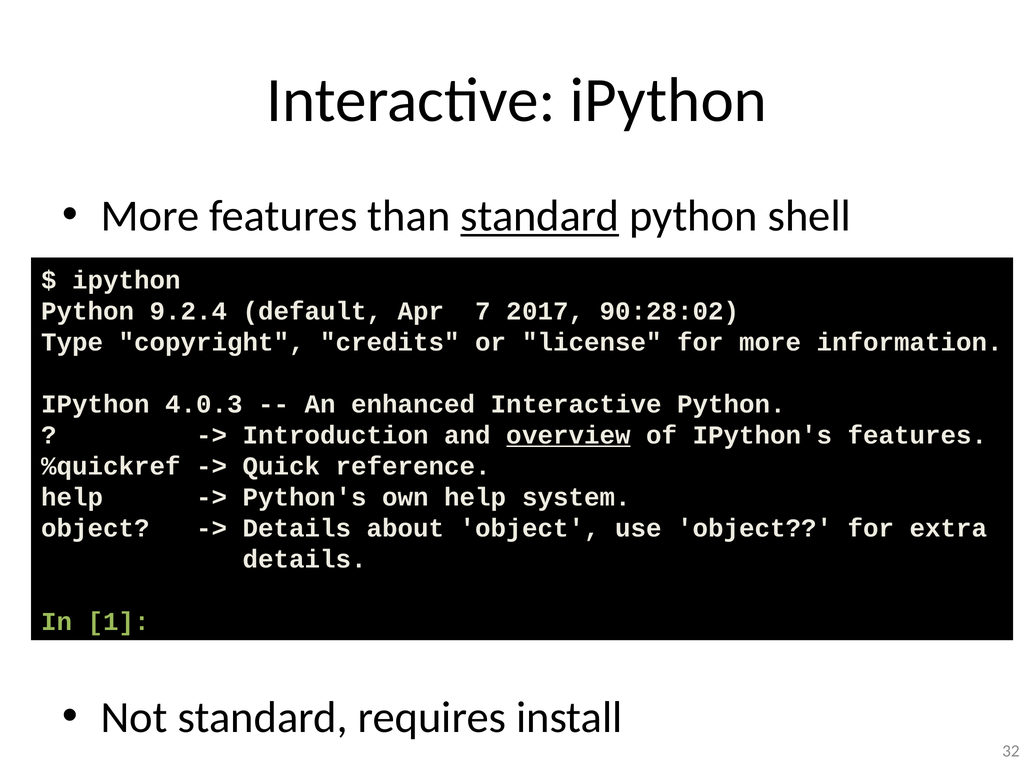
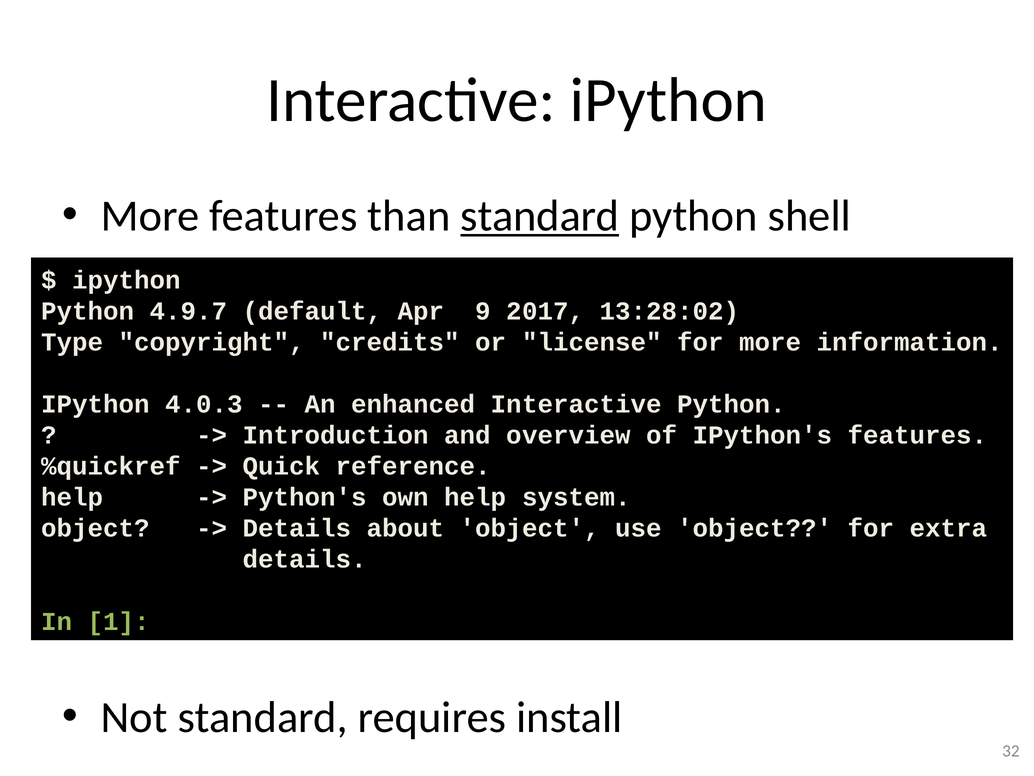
9.2.4: 9.2.4 -> 4.9.7 (189, 311)
7: 7 -> 9 (483, 311)
90:28:02: 90:28:02 -> 13:28:02 (669, 311)
overview underline: present -> none (569, 435)
